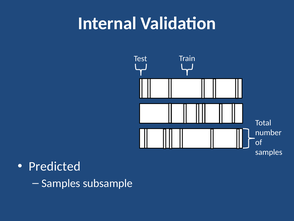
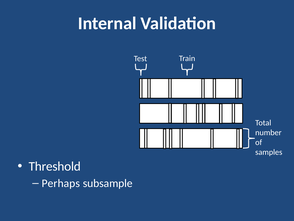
Predicted: Predicted -> Threshold (55, 166)
Samples: Samples -> Perhaps (61, 183)
